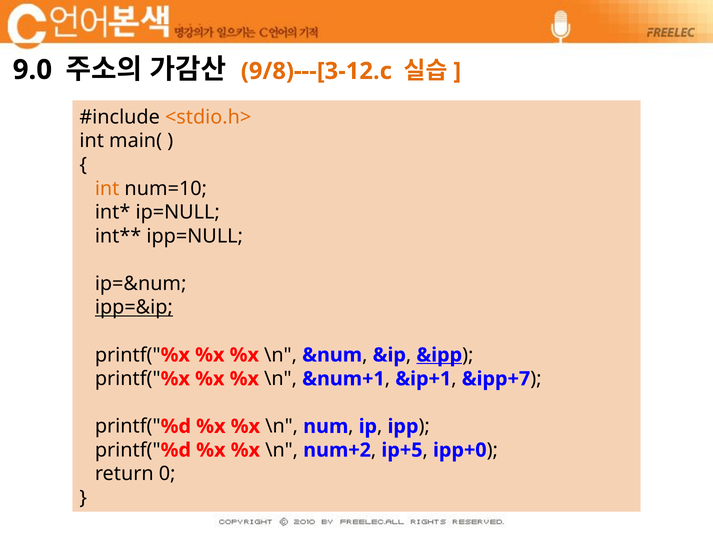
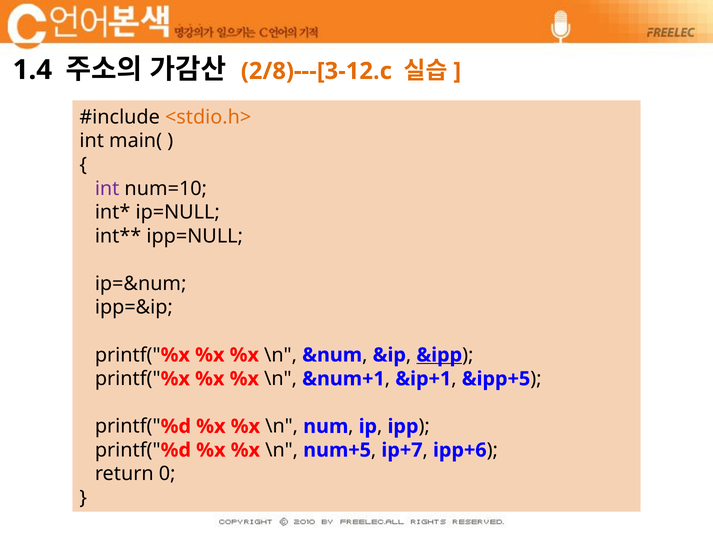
9.0: 9.0 -> 1.4 (32, 70)
9/8)---[3-12.c: 9/8)---[3-12.c -> 2/8)---[3-12.c (316, 71)
int colour: orange -> purple (107, 188)
ipp=&ip underline: present -> none (134, 307)
&ipp+7: &ipp+7 -> &ipp+5 (496, 379)
num+2: num+2 -> num+5 (337, 450)
ip+5: ip+5 -> ip+7 (402, 450)
ipp+0: ipp+0 -> ipp+6 (460, 450)
